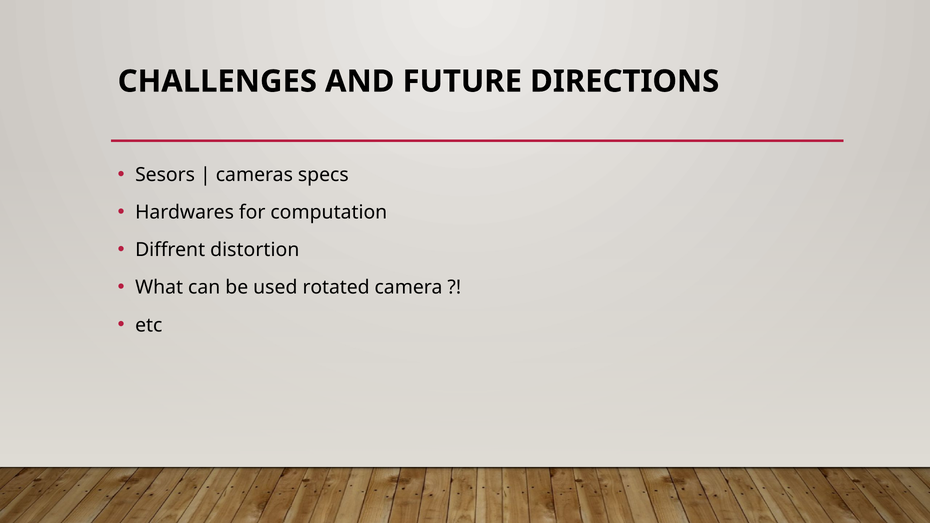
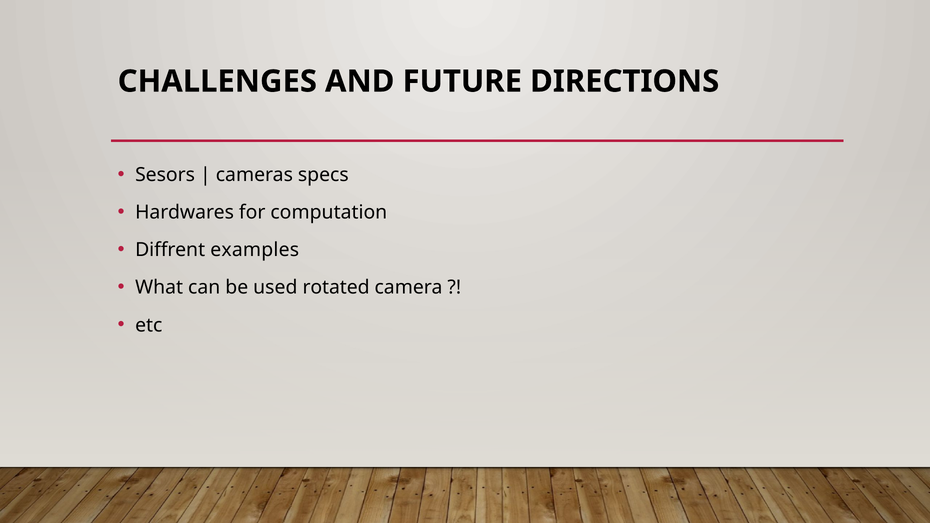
distortion: distortion -> examples (255, 250)
